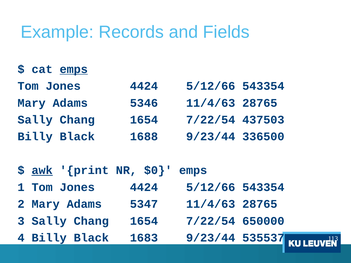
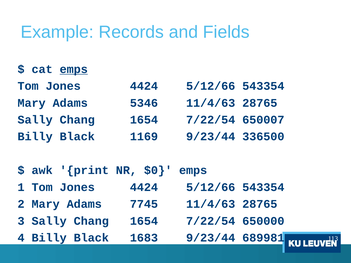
437503: 437503 -> 650007 (263, 120)
1688: 1688 -> 1169 (144, 137)
awk underline: present -> none (42, 171)
5347: 5347 -> 7745 (144, 204)
535537: 535537 -> 689981 (263, 238)
